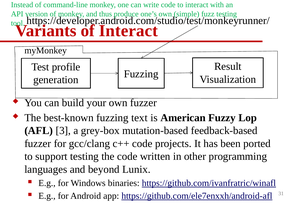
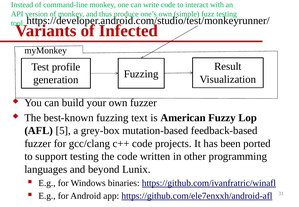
of Interact: Interact -> Infected (128, 31)
3: 3 -> 5 (63, 131)
